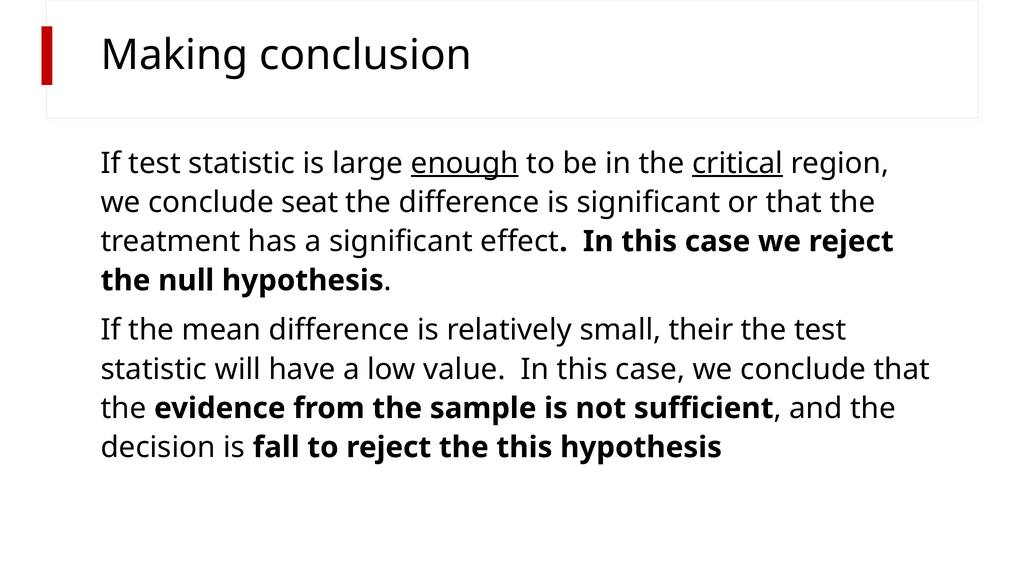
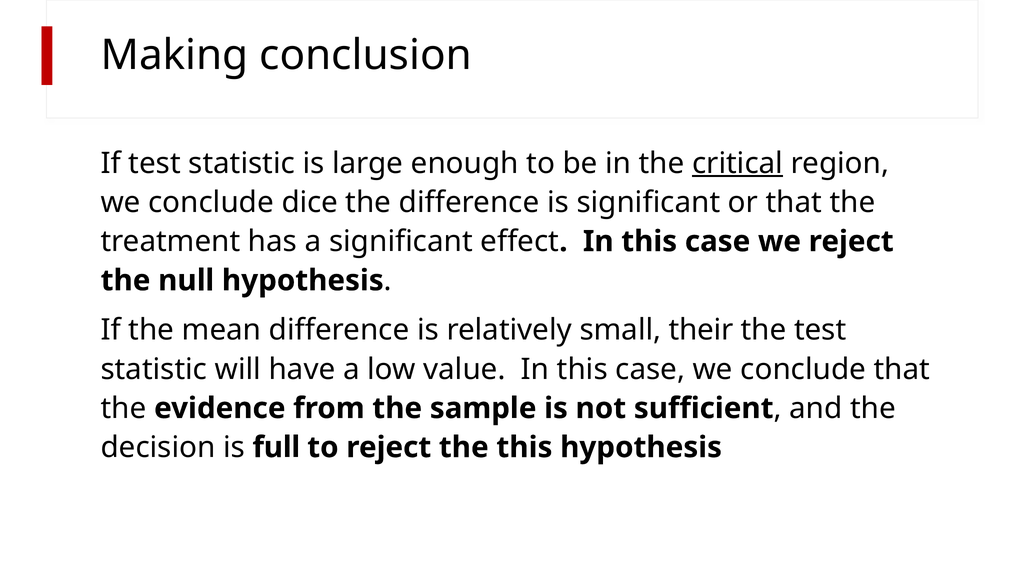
enough underline: present -> none (465, 163)
seat: seat -> dice (310, 202)
fall: fall -> full (276, 447)
